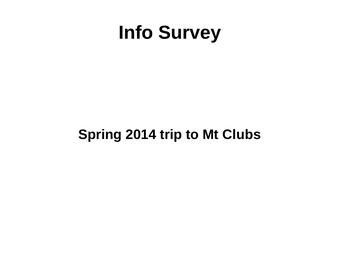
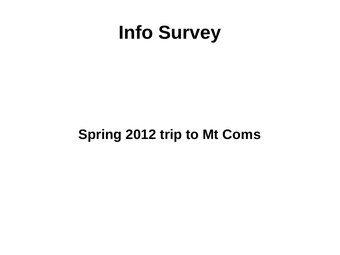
2014: 2014 -> 2012 (141, 135)
Clubs: Clubs -> Coms (242, 135)
